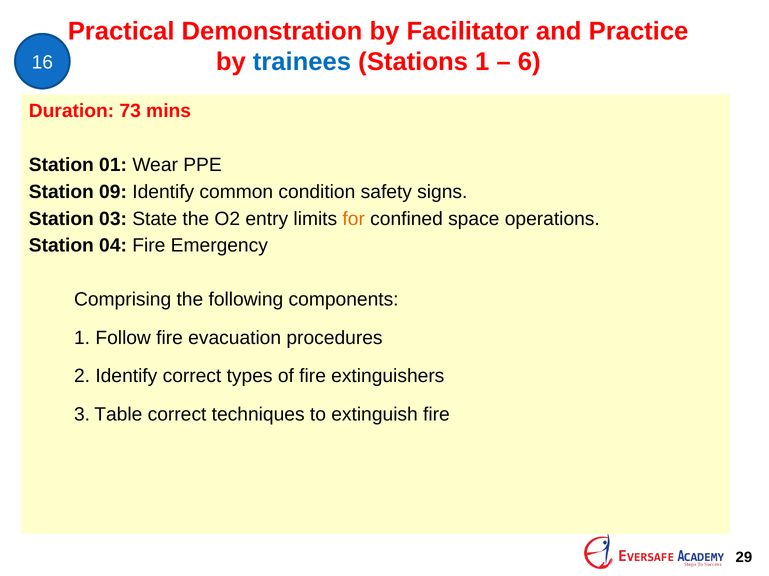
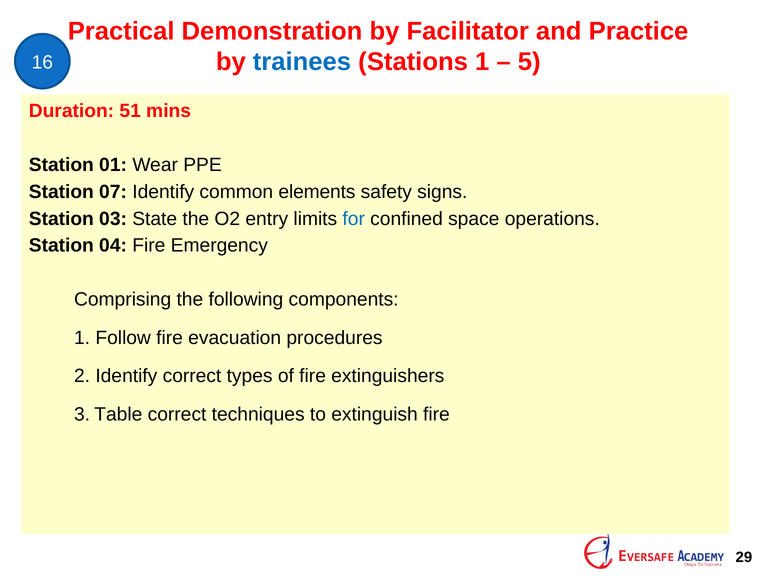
6: 6 -> 5 (529, 62)
73: 73 -> 51 (130, 111)
09: 09 -> 07 (113, 192)
condition: condition -> elements (317, 192)
for colour: orange -> blue (354, 219)
